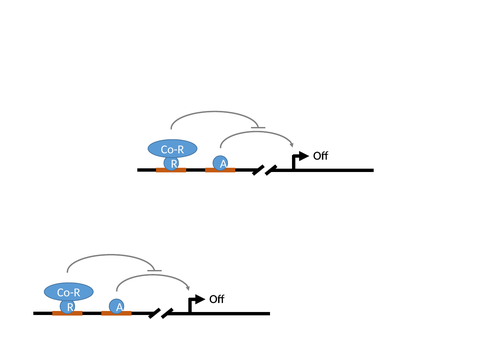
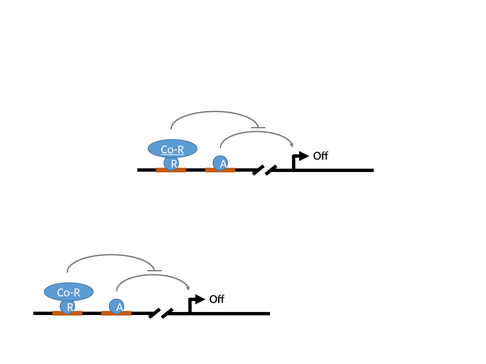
Co-R underline: none -> present (173, 150)
